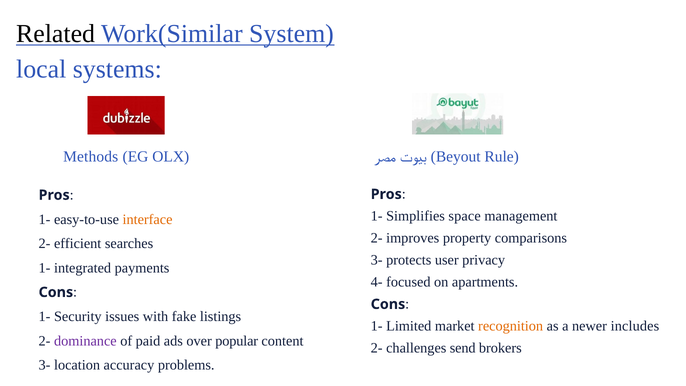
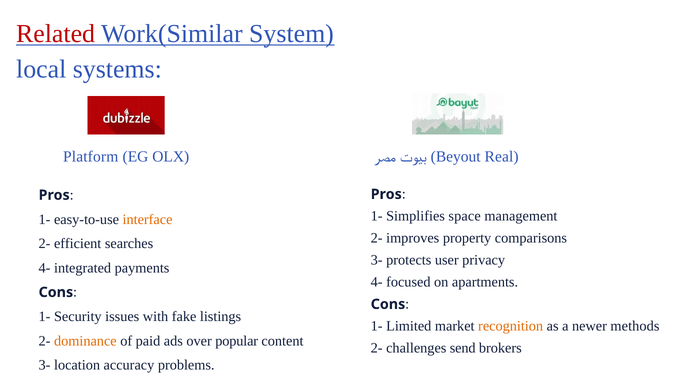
Related colour: black -> red (56, 34)
Methods: Methods -> Platform (91, 156)
Rule: Rule -> Real (502, 156)
1-: 1- -> 4- (45, 268)
includes: includes -> methods (635, 326)
dominance colour: purple -> orange (85, 341)
